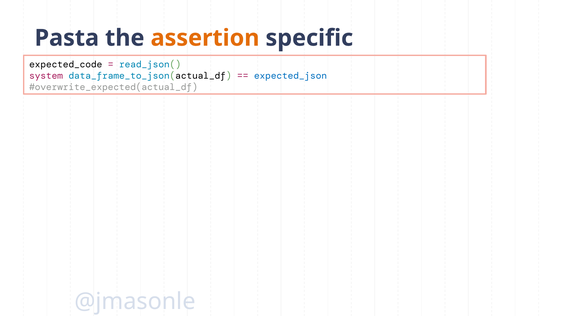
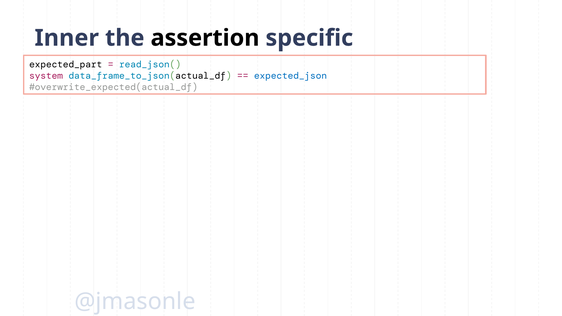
Pasta: Pasta -> Inner (67, 38)
assertion colour: orange -> black (205, 38)
expected_code: expected_code -> expected_part (66, 65)
